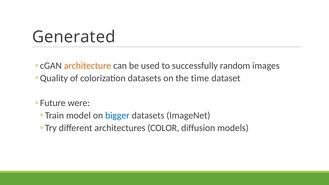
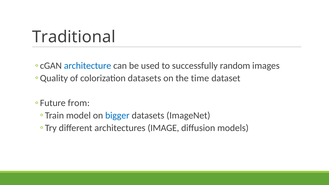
Generated: Generated -> Traditional (74, 37)
architecture colour: orange -> blue (88, 66)
were: were -> from (79, 103)
COLOR: COLOR -> IMAGE (163, 128)
